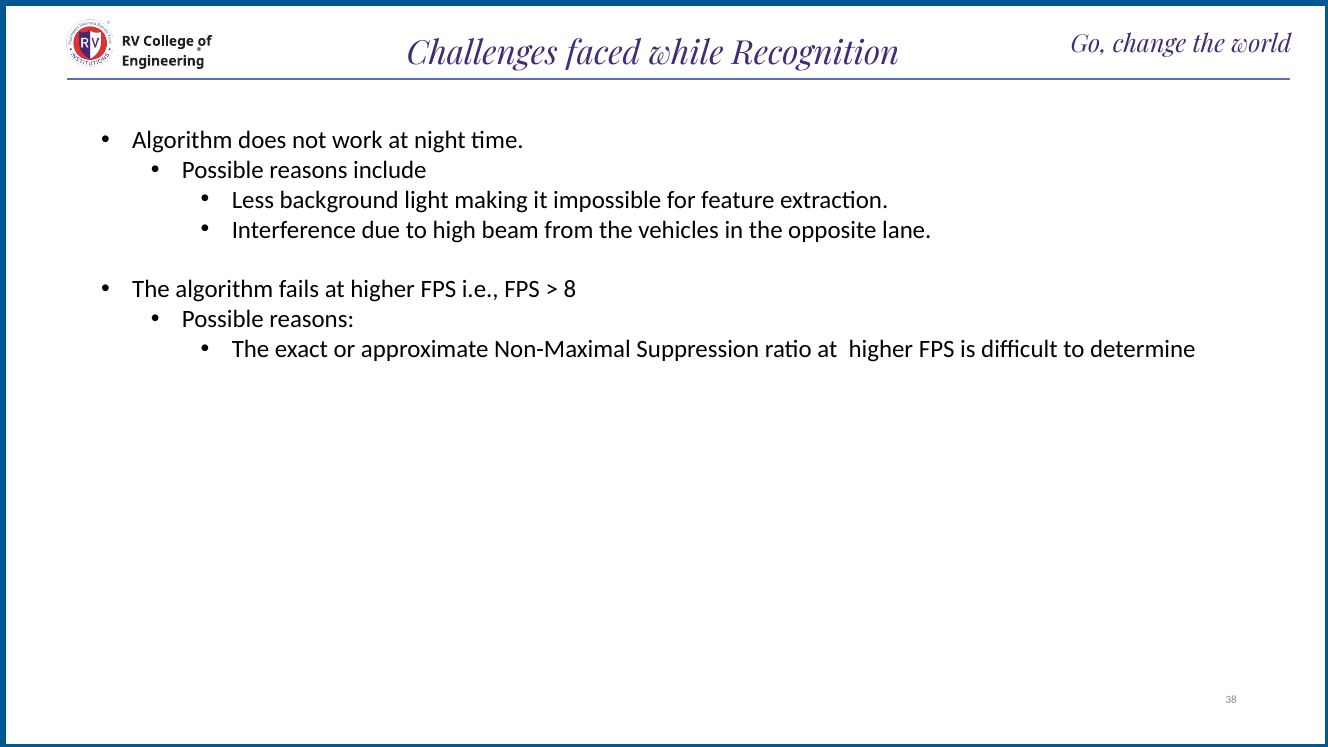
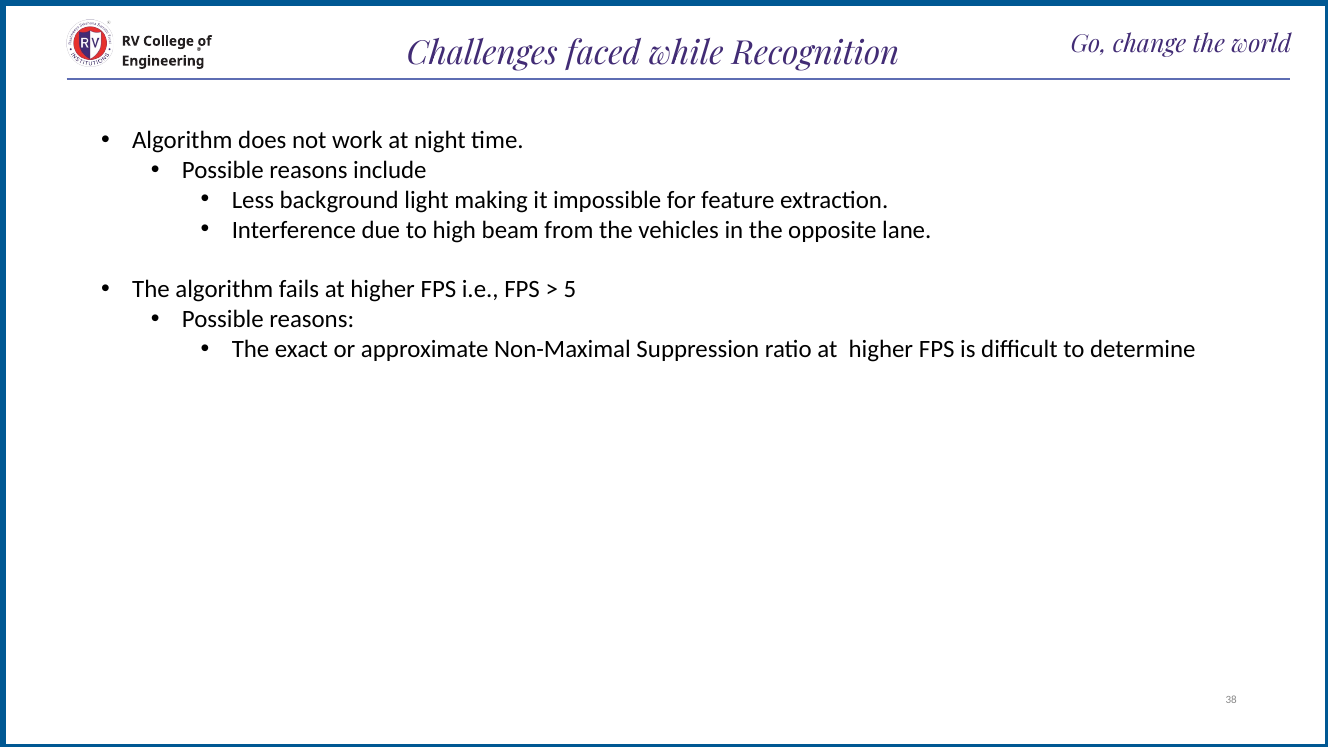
8: 8 -> 5 (570, 290)
